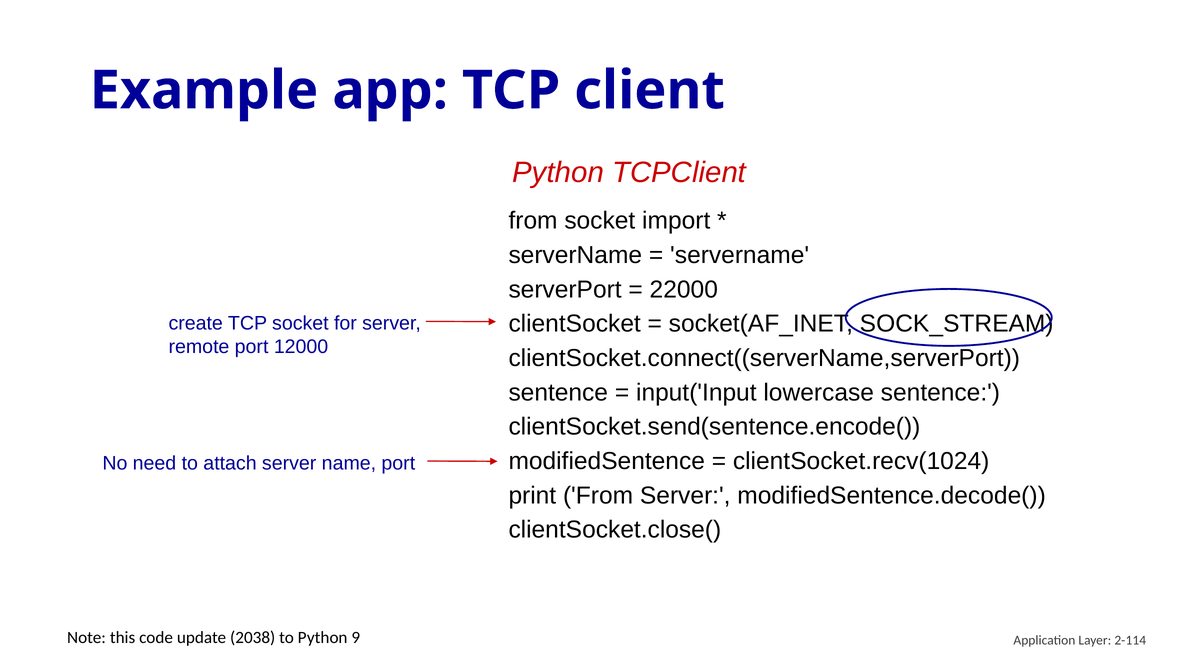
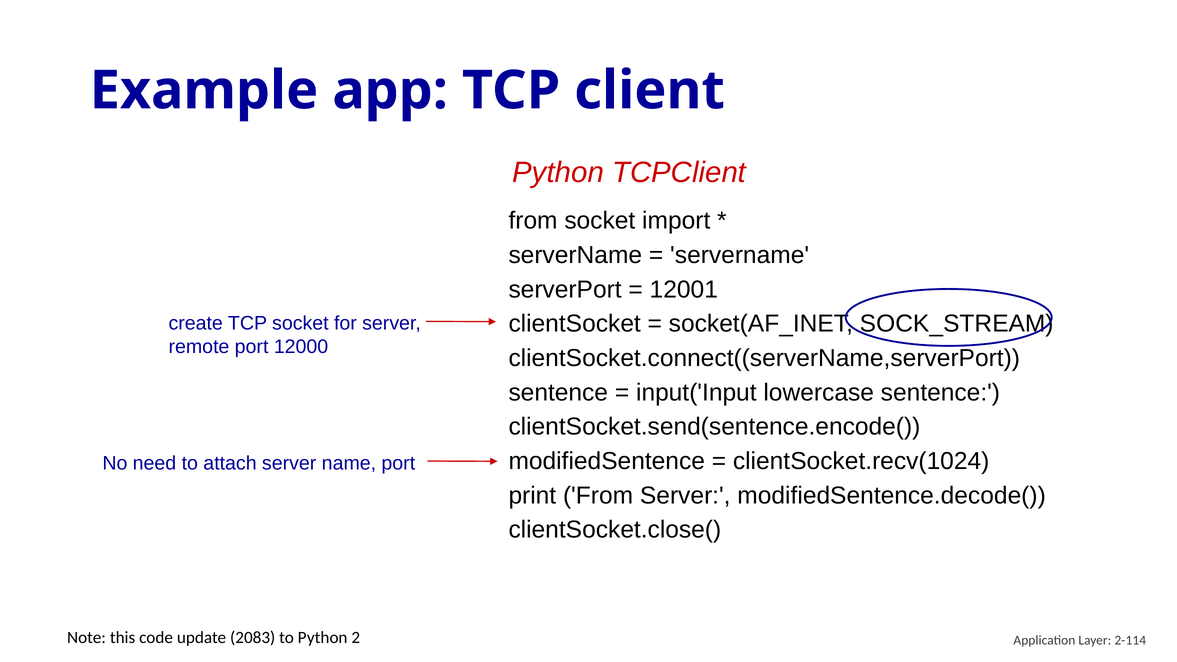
22000: 22000 -> 12001 (684, 289)
2038: 2038 -> 2083 (253, 638)
9: 9 -> 2 (356, 638)
